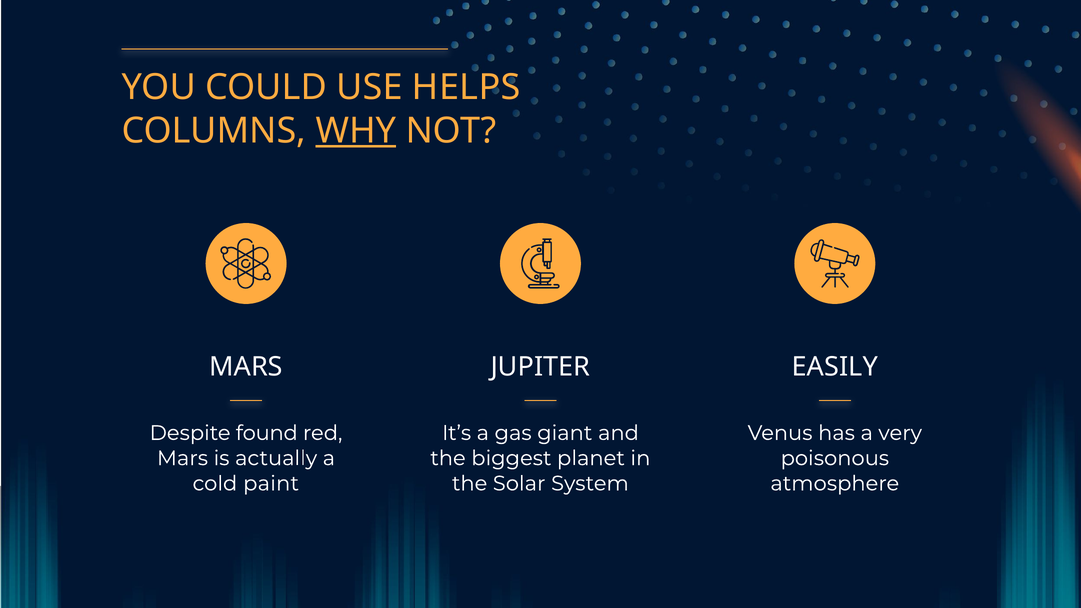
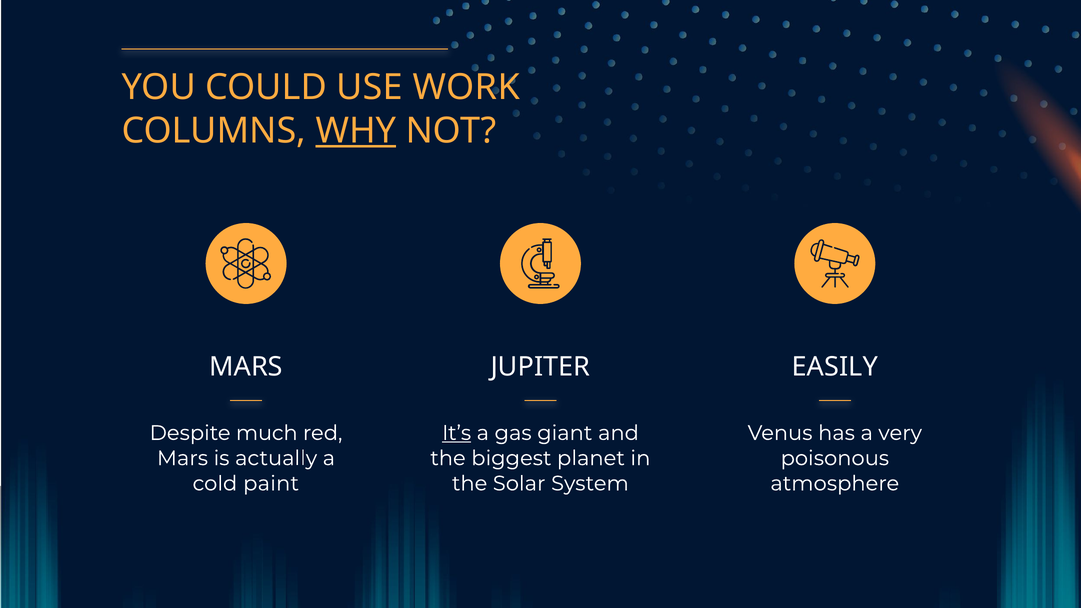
HELPS: HELPS -> WORK (466, 88)
found: found -> much (267, 433)
It’s underline: none -> present (456, 433)
